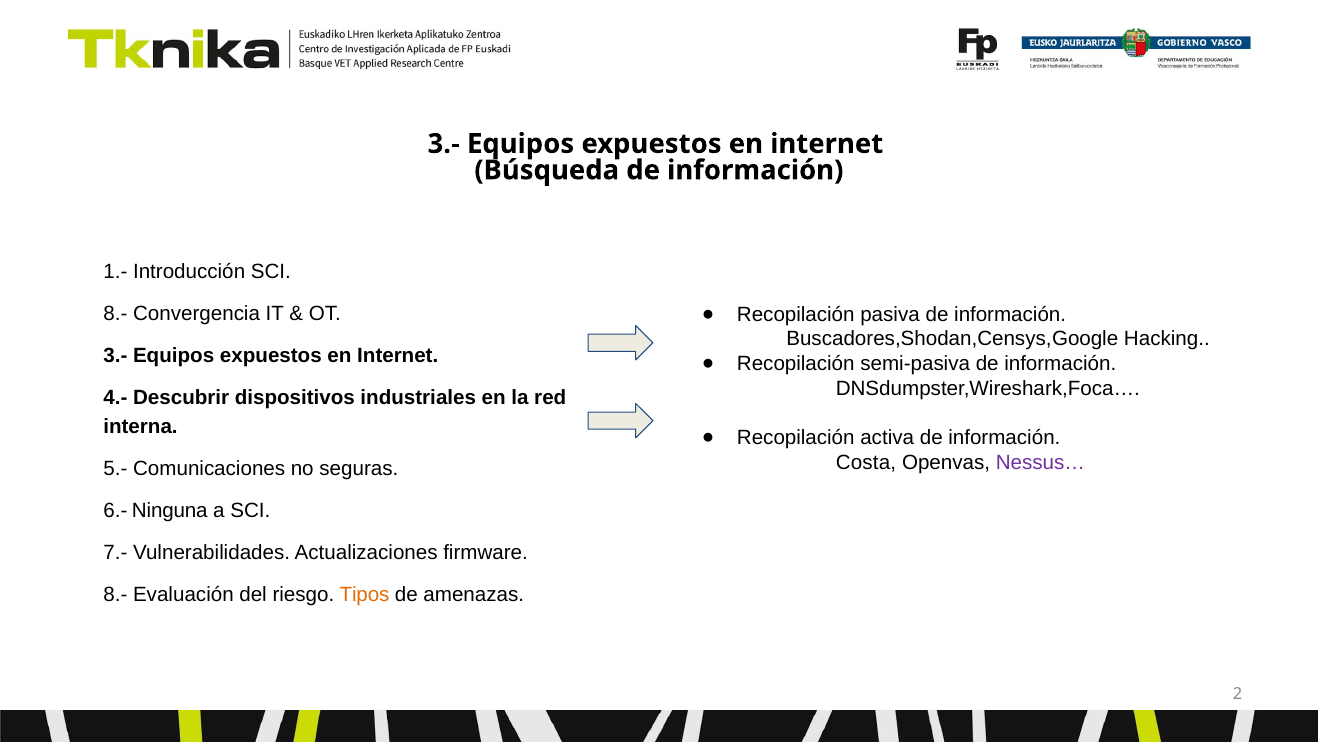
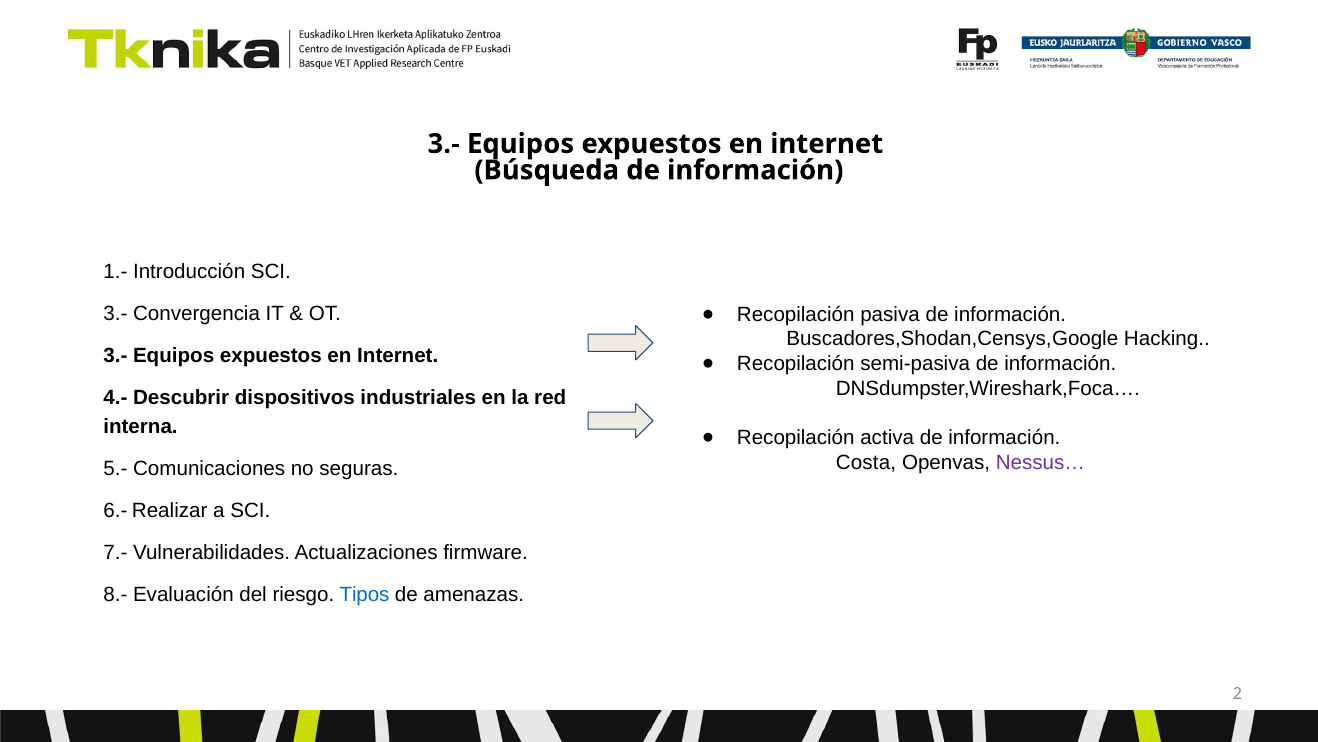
8.-: 8.- -> 3.- (115, 313)
Ninguna: Ninguna -> Realizar (170, 510)
Tipos colour: orange -> blue (365, 595)
